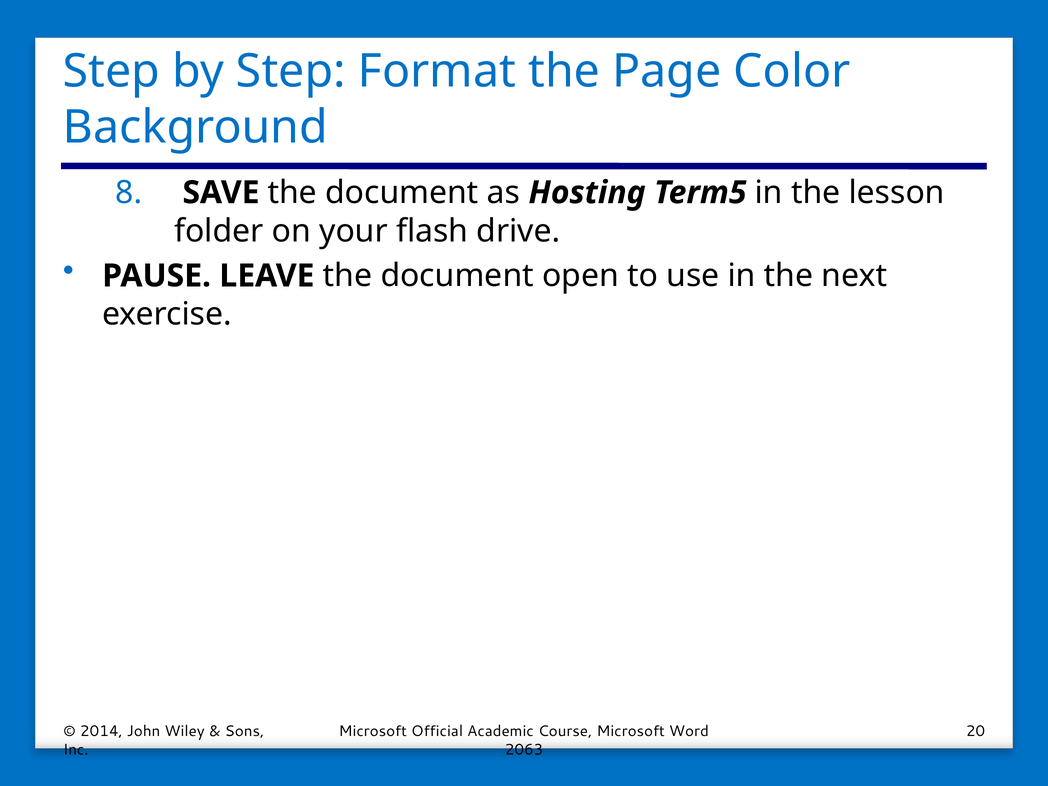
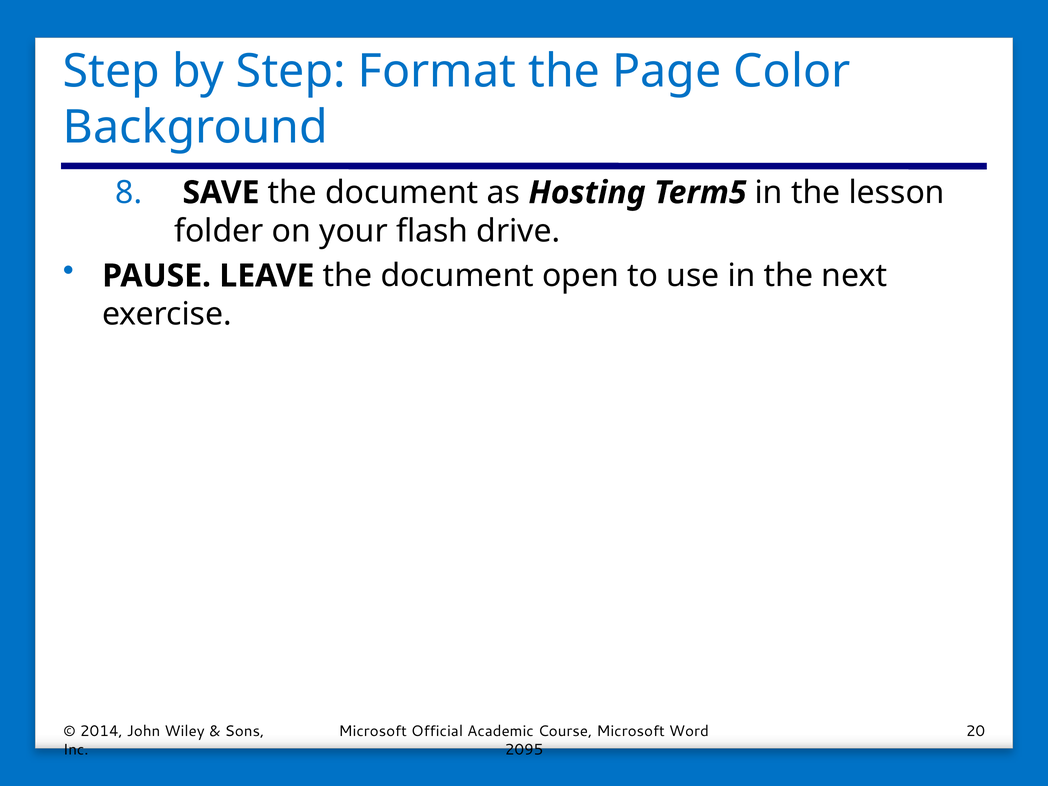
2063: 2063 -> 2095 (524, 750)
